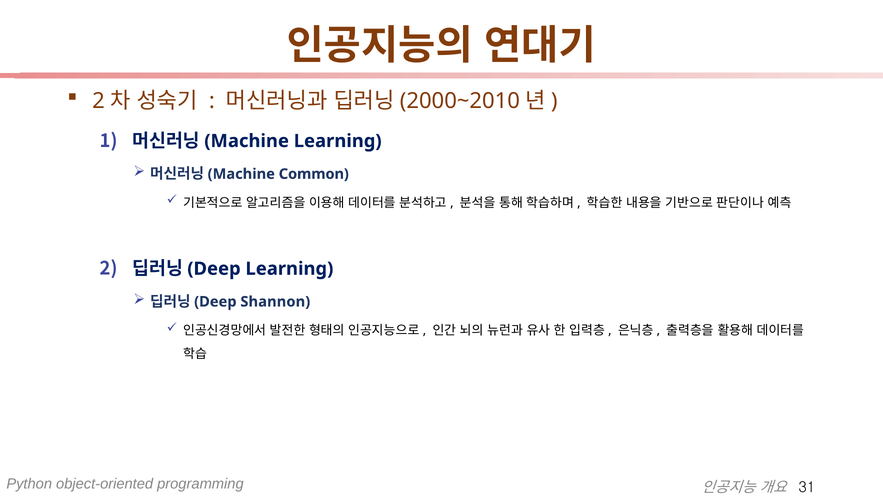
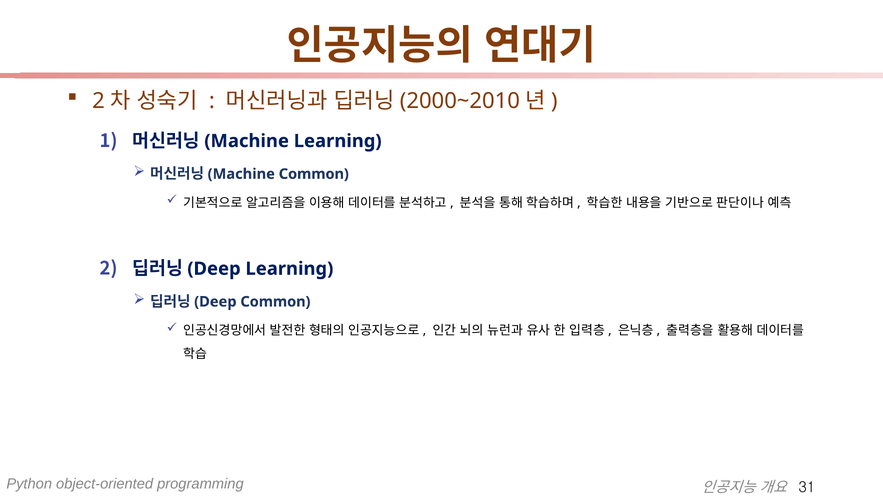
Shannon: Shannon -> Common (275, 302)
